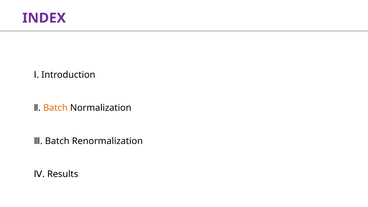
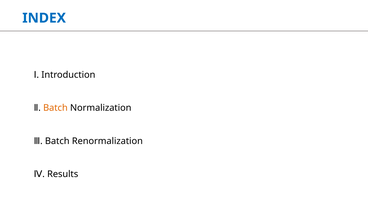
INDEX colour: purple -> blue (44, 18)
